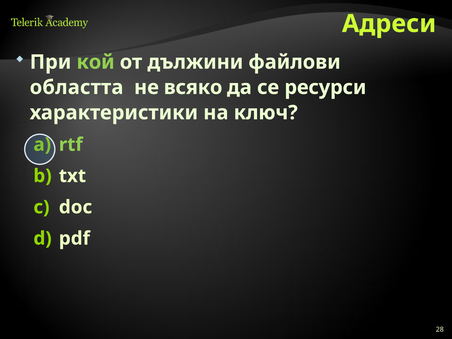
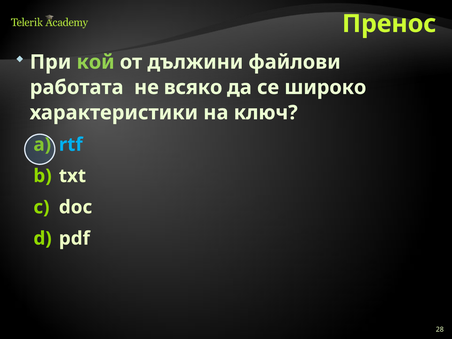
Адреси: Адреси -> Пренос (389, 24)
областта: областта -> работата (77, 87)
ресурси: ресурси -> широко (325, 87)
rtf colour: light green -> light blue (71, 145)
